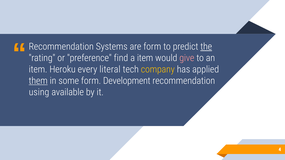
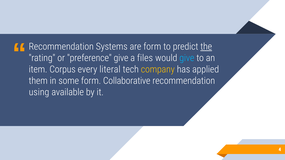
preference find: find -> give (121, 58)
a item: item -> files (145, 58)
give colour: pink -> light blue (187, 58)
Heroku: Heroku -> Corpus (63, 69)
them underline: present -> none (38, 81)
Development: Development -> Collaborative (127, 81)
